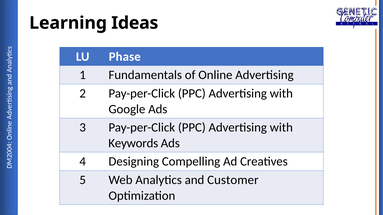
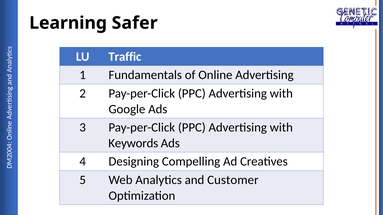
Ideas: Ideas -> Safer (135, 23)
Phase: Phase -> Traffic (125, 57)
